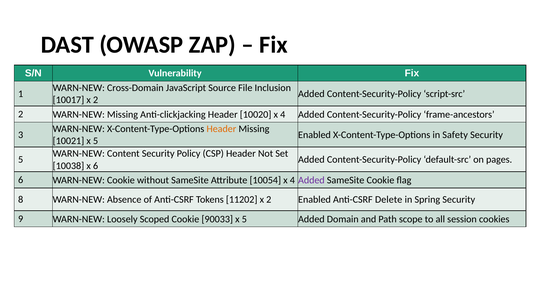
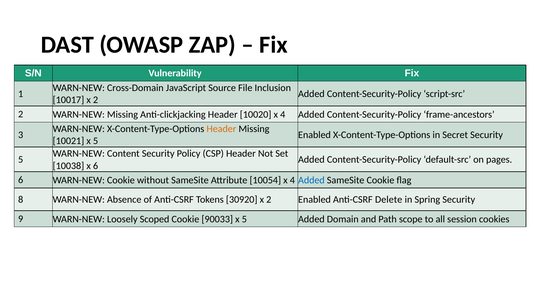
Safety: Safety -> Secret (455, 135)
Added colour: purple -> blue (311, 180)
11202: 11202 -> 30920 (242, 200)
